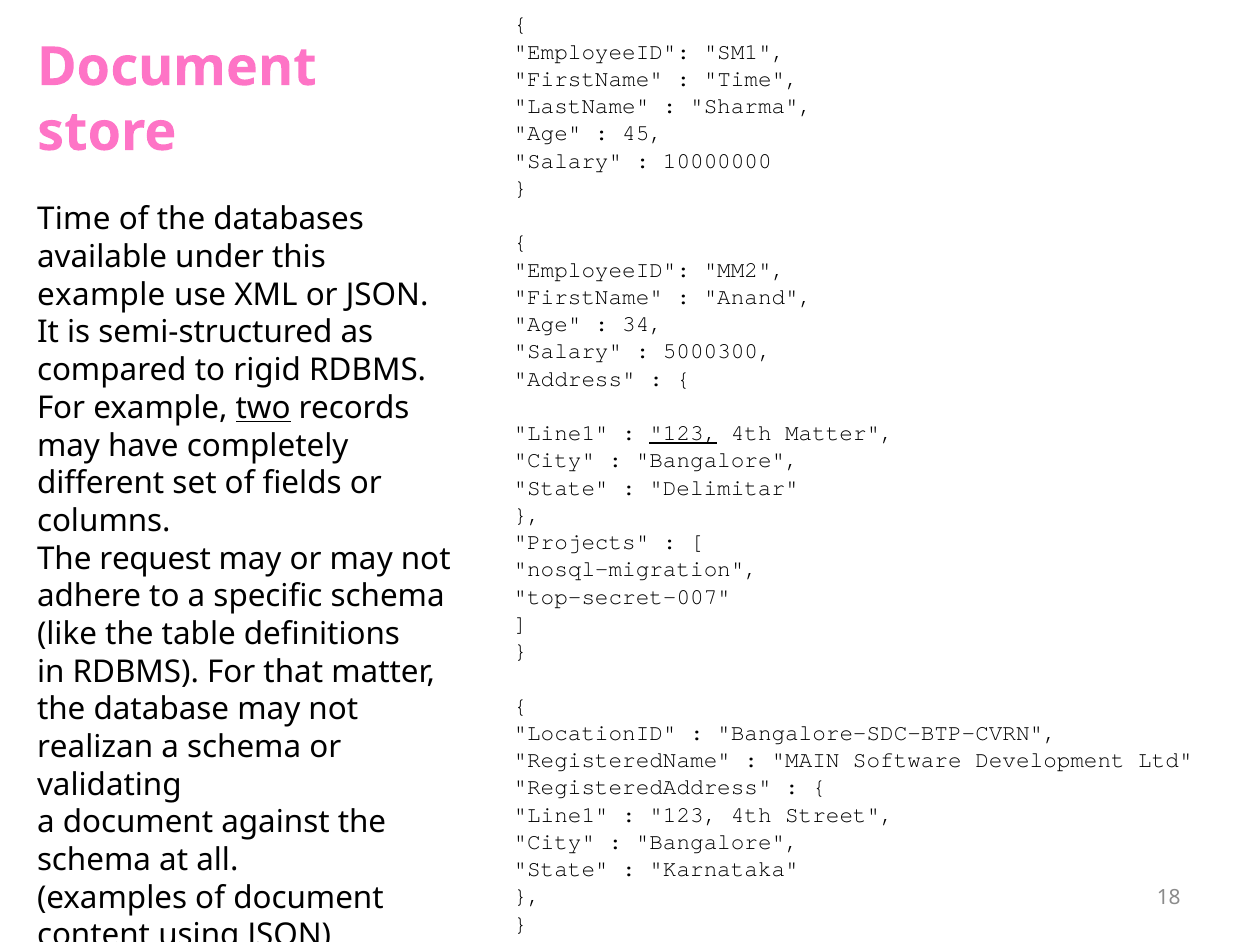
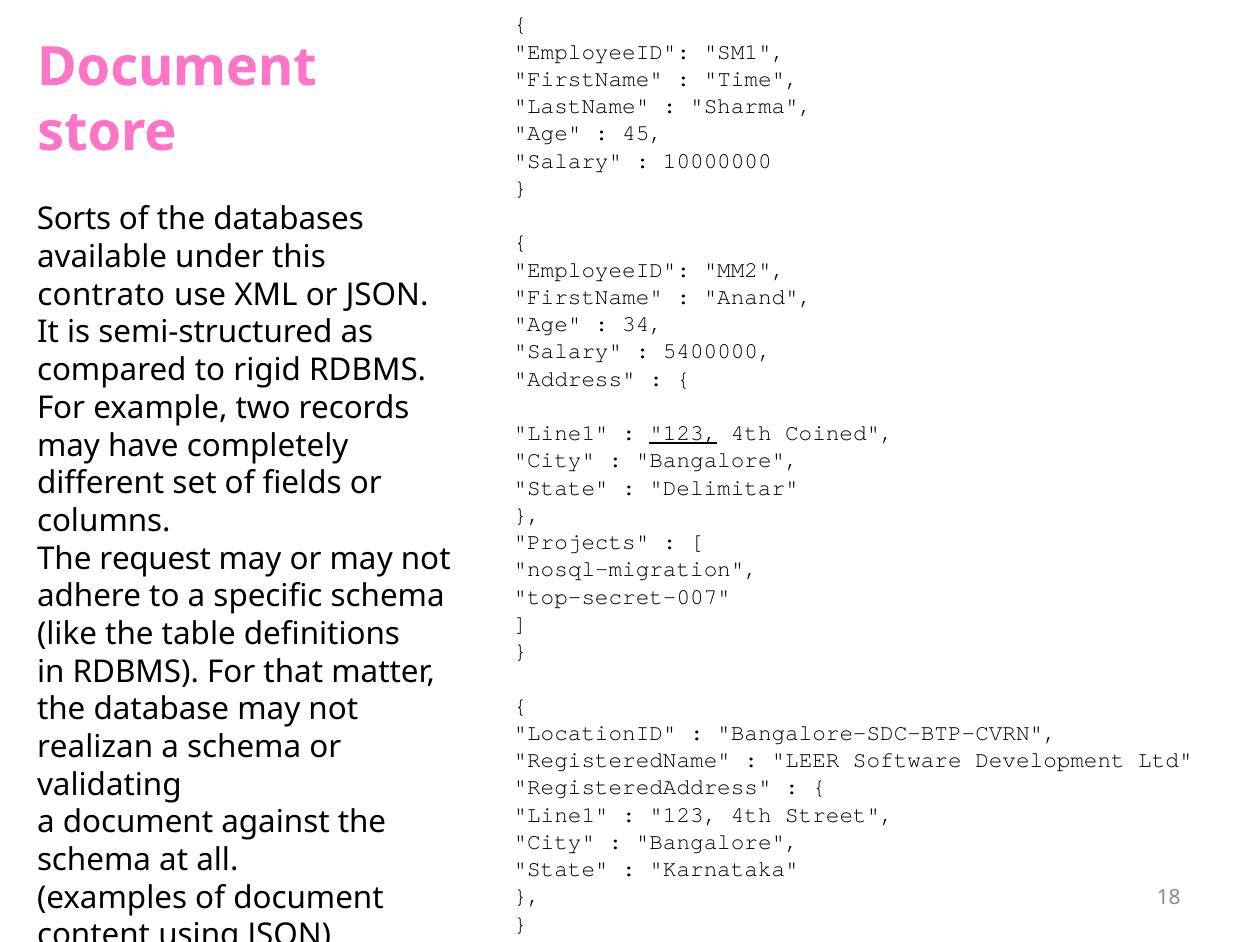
Time: Time -> Sorts (74, 220)
example: example -> contrato (101, 295)
5000300: 5000300 -> 5400000 (717, 351)
two underline: present -> none (263, 408)
4th Matter: Matter -> Coined (839, 433)
MAIN: MAIN -> LEER (806, 760)
